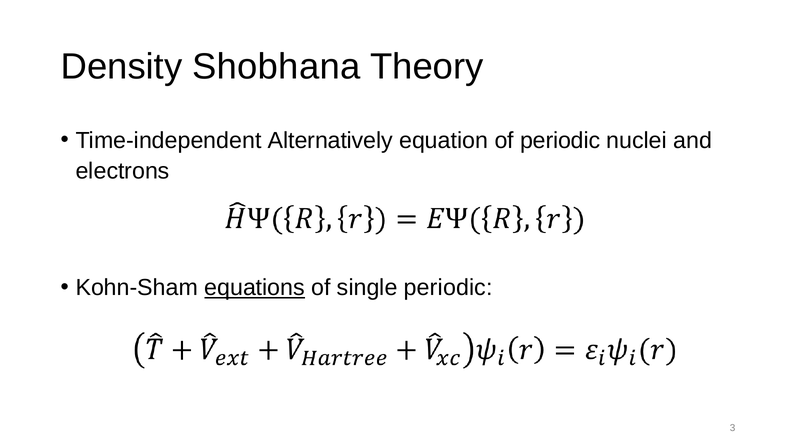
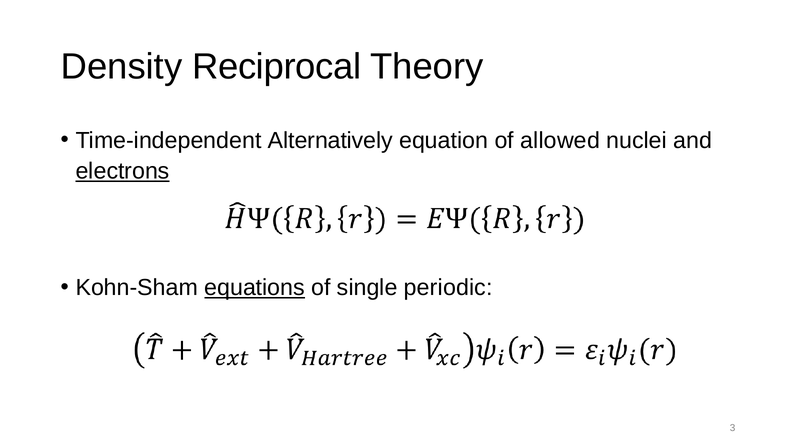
Shobhana: Shobhana -> Reciprocal (277, 67)
of periodic: periodic -> allowed (560, 140)
electrons underline: none -> present (123, 171)
